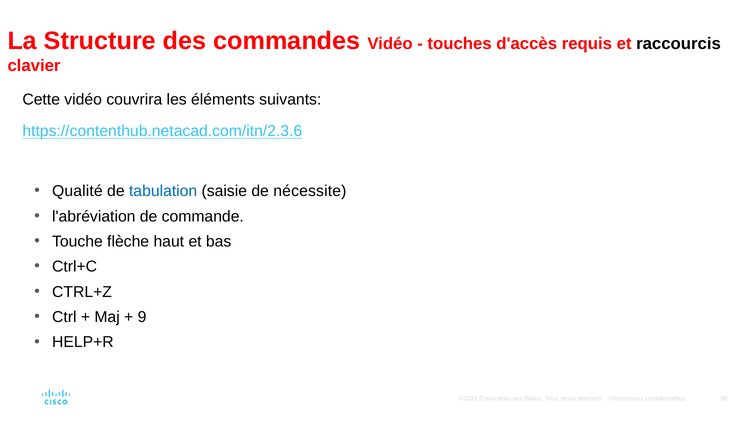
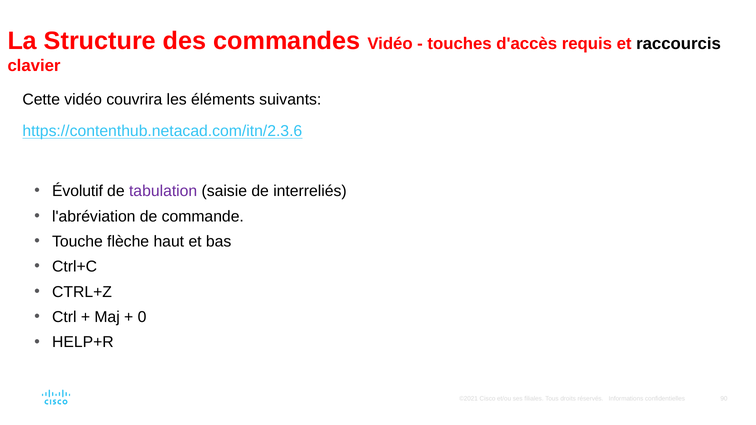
Qualité: Qualité -> Évolutif (78, 191)
tabulation colour: blue -> purple (163, 191)
nécessite: nécessite -> interreliés (310, 191)
9: 9 -> 0 (142, 317)
